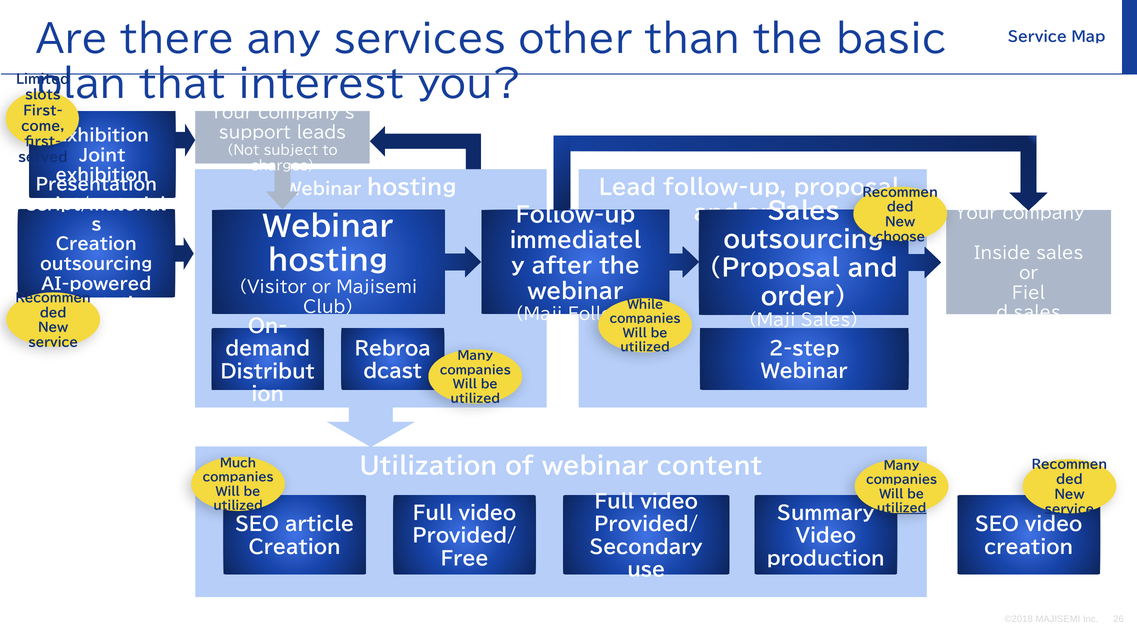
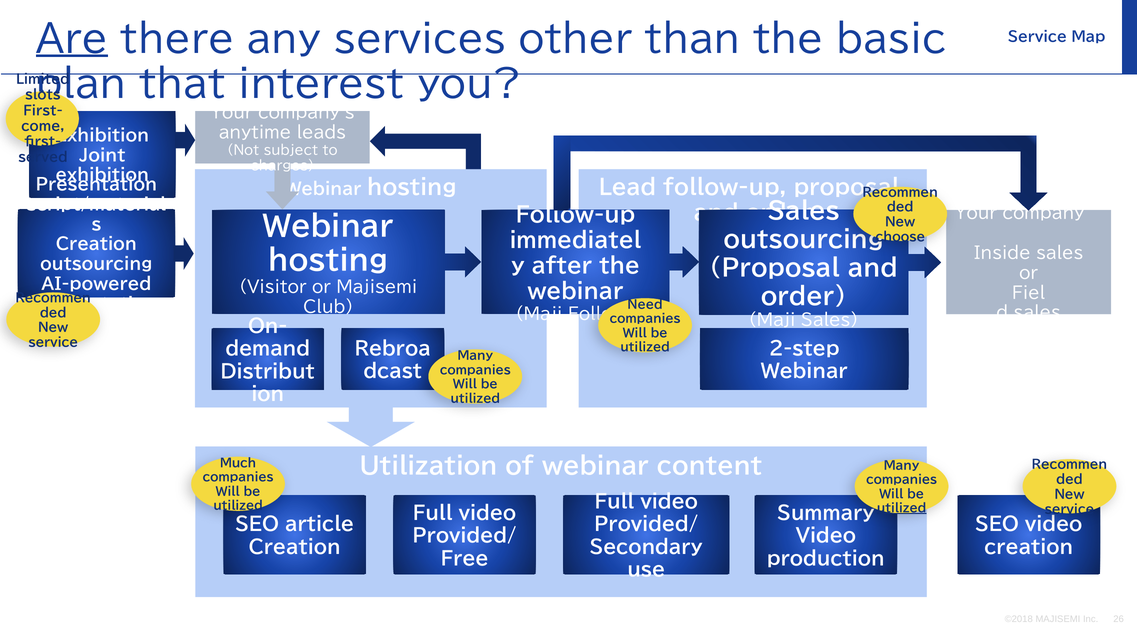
Are underline: none -> present (72, 40)
support: support -> anytime (255, 133)
While: While -> Need (645, 305)
